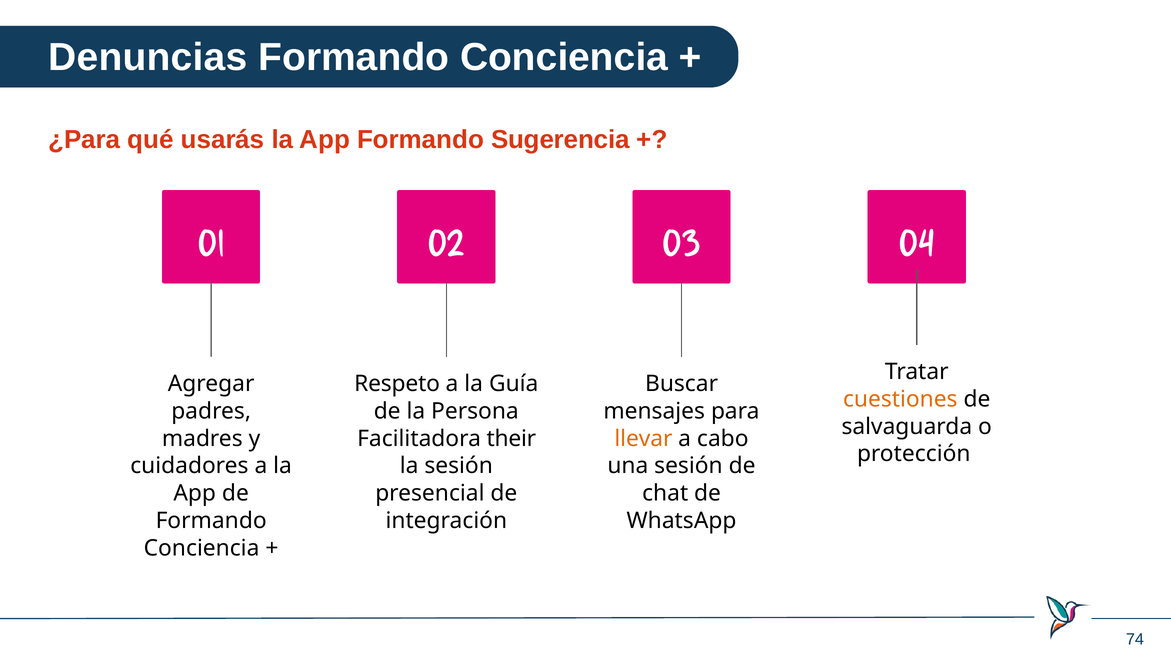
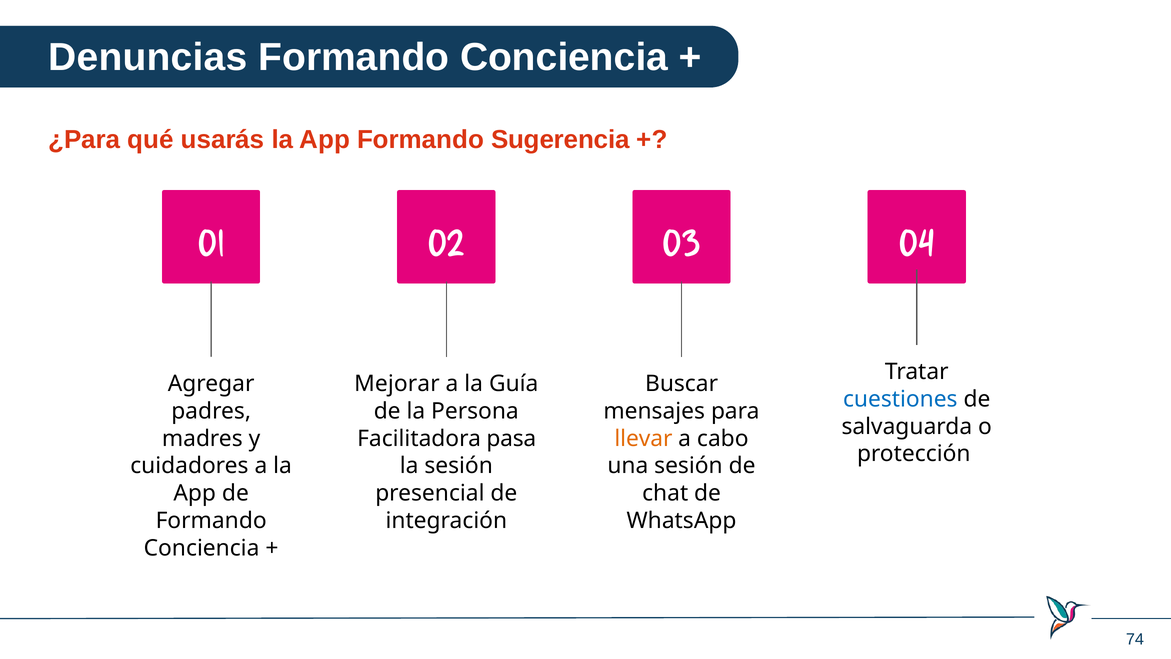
Respeto: Respeto -> Mejorar (397, 384)
cuestiones colour: orange -> blue (900, 399)
their: their -> pasa (511, 438)
